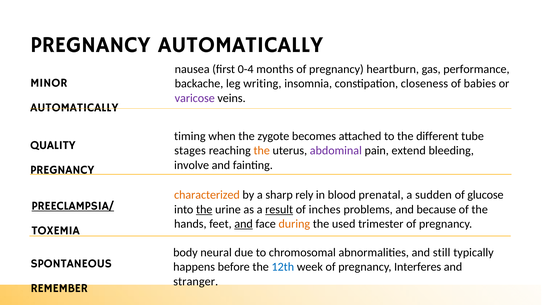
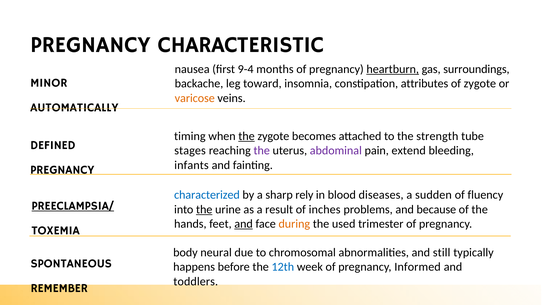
PREGNANCY AUTOMATICALLY: AUTOMATICALLY -> CHARACTERISTIC (241, 45)
0-4: 0-4 -> 9-4 (246, 69)
heartburn underline: none -> present (393, 69)
performance: performance -> surroundings (476, 69)
writing: writing -> toward (262, 84)
closeness: closeness -> attributes (425, 84)
of babies: babies -> zygote (480, 84)
varicose colour: purple -> orange (195, 98)
the underline: none -> present (247, 136)
different: different -> strength (437, 136)
QUALITY: QUALITY -> DEFINED (53, 145)
the colour: orange -> purple (262, 151)
involve: involve -> infants (191, 165)
characterized colour: orange -> blue (207, 195)
prenatal: prenatal -> diseases (381, 195)
glucose: glucose -> fluency (485, 195)
result underline: present -> none (279, 209)
Interferes: Interferes -> Informed (418, 267)
stranger: stranger -> toddlers (196, 281)
